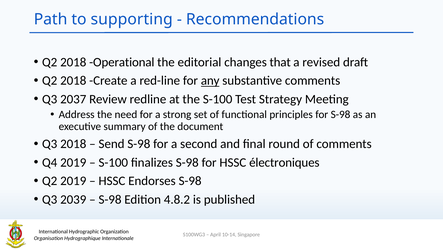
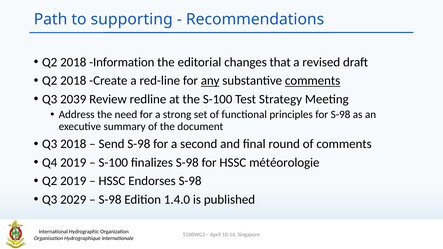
Operational: Operational -> Information (122, 62)
comments underline: none -> present (313, 81)
2037: 2037 -> 2039 (73, 99)
électroniques: électroniques -> météorologie (284, 163)
2039: 2039 -> 2029 (73, 200)
4.8.2: 4.8.2 -> 1.4.0 (177, 200)
